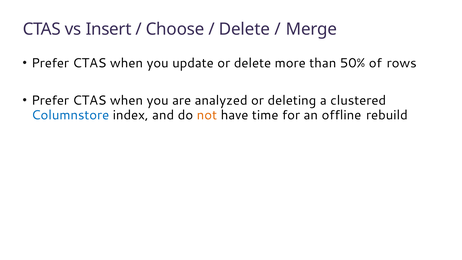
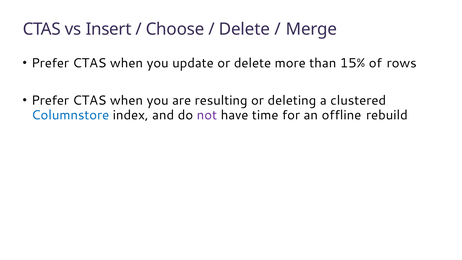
50%: 50% -> 15% (353, 63)
analyzed: analyzed -> resulting (221, 101)
not colour: orange -> purple (207, 115)
